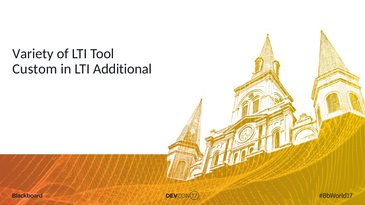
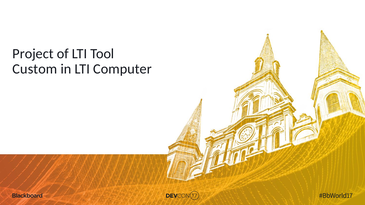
Variety: Variety -> Project (33, 54)
Additional: Additional -> Computer (122, 69)
